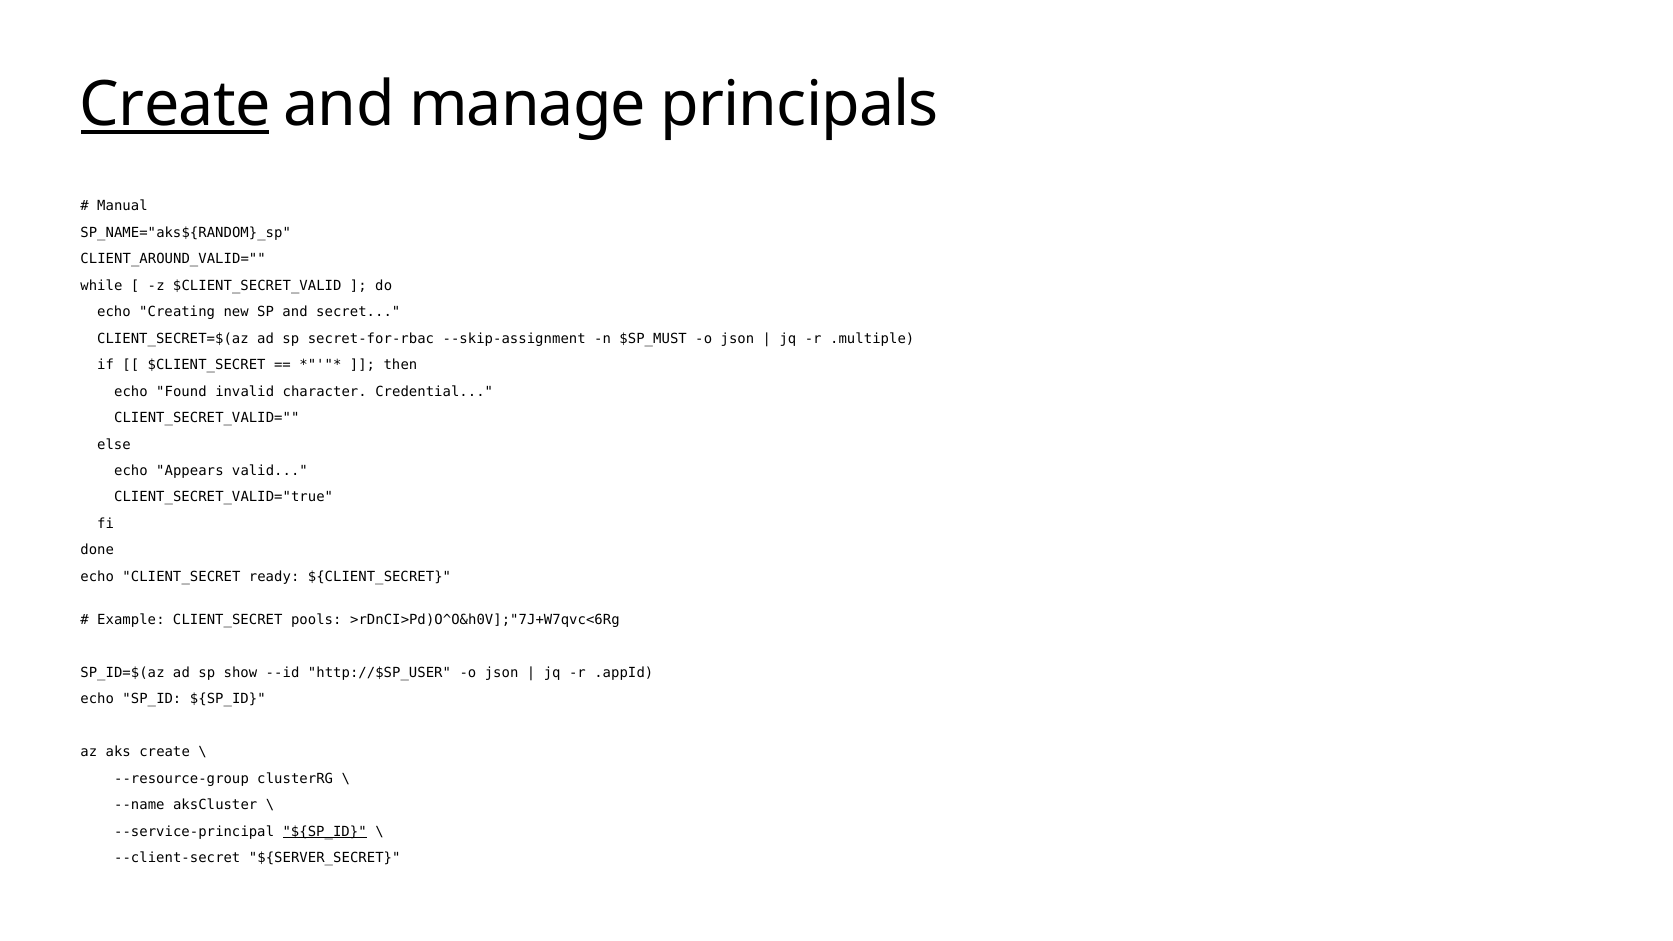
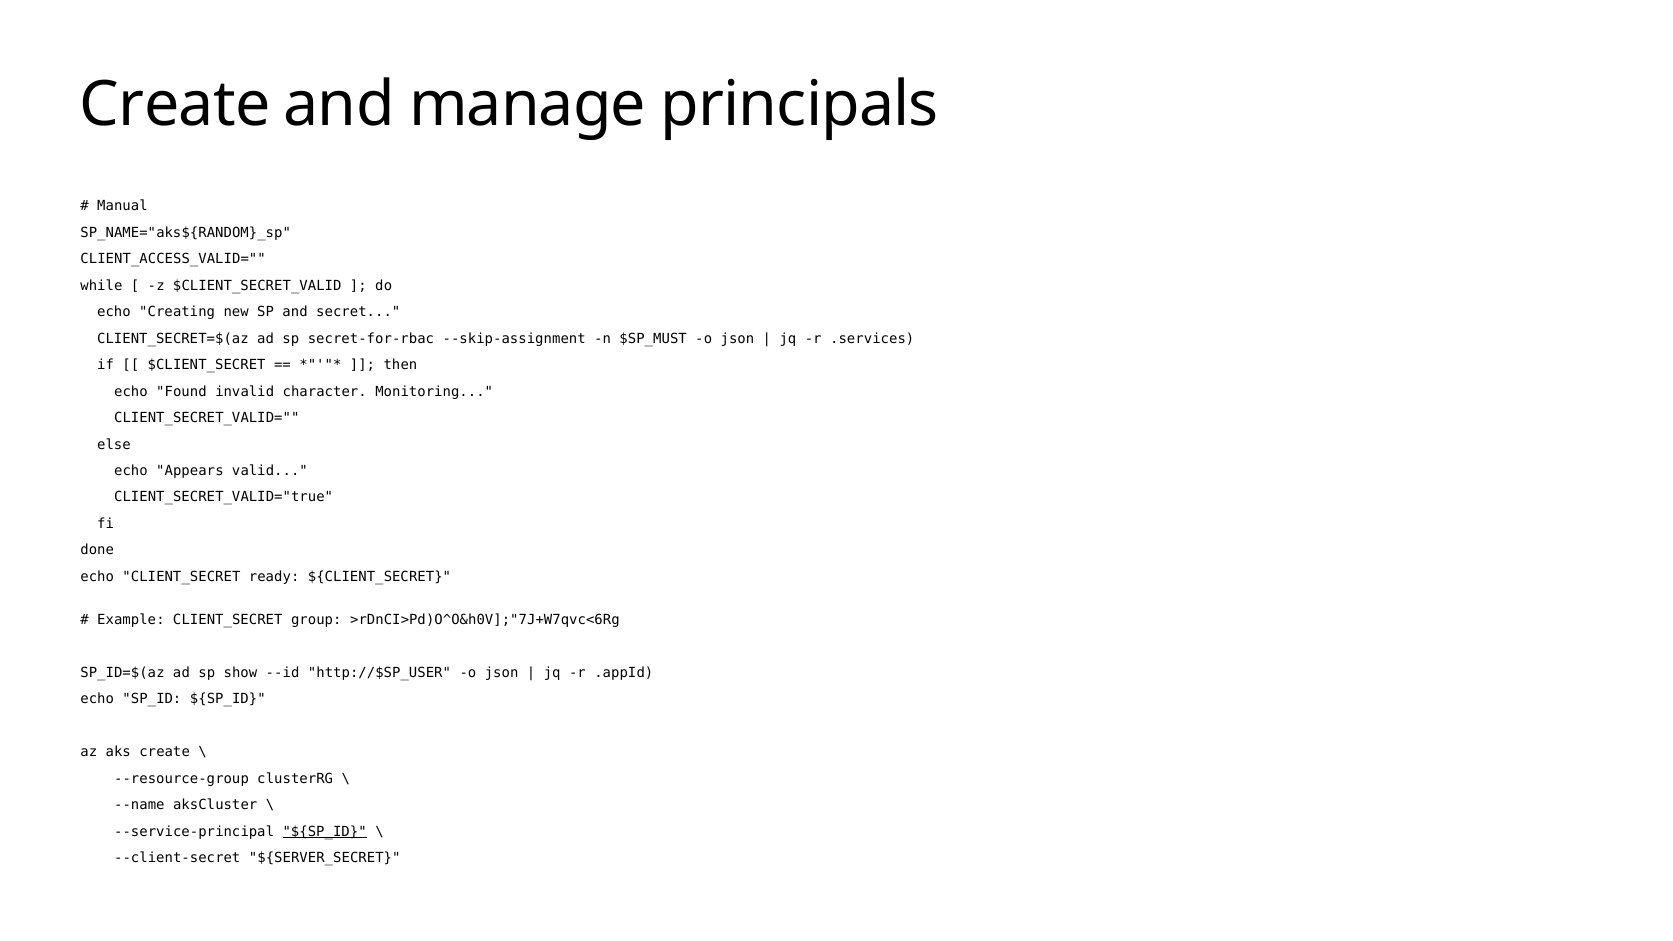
Create underline: present -> none (175, 105)
CLIENT_AROUND_VALID=: CLIENT_AROUND_VALID= -> CLIENT_ACCESS_VALID= (173, 259)
.multiple: .multiple -> .services (872, 339)
Credential: Credential -> Monitoring (434, 391)
pools: pools -> group (316, 620)
